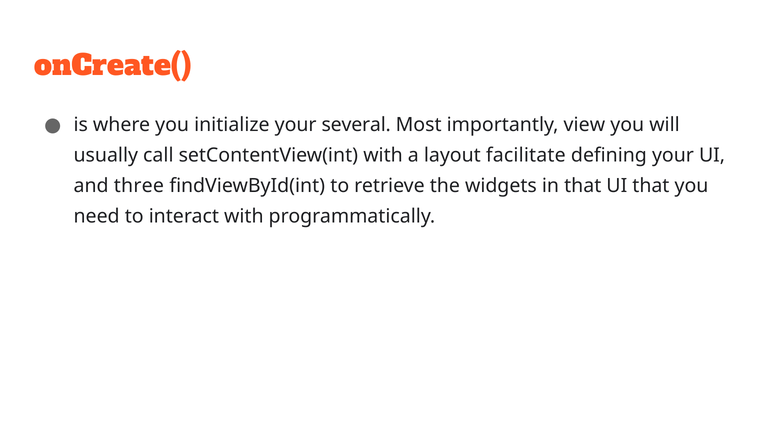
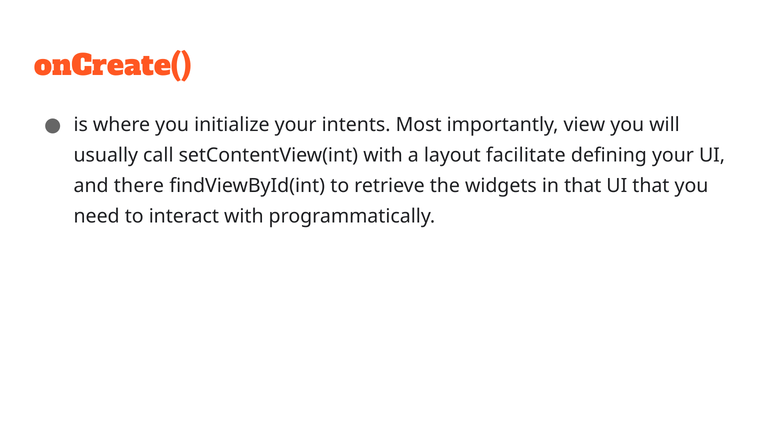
several: several -> intents (356, 125)
three: three -> there (139, 186)
